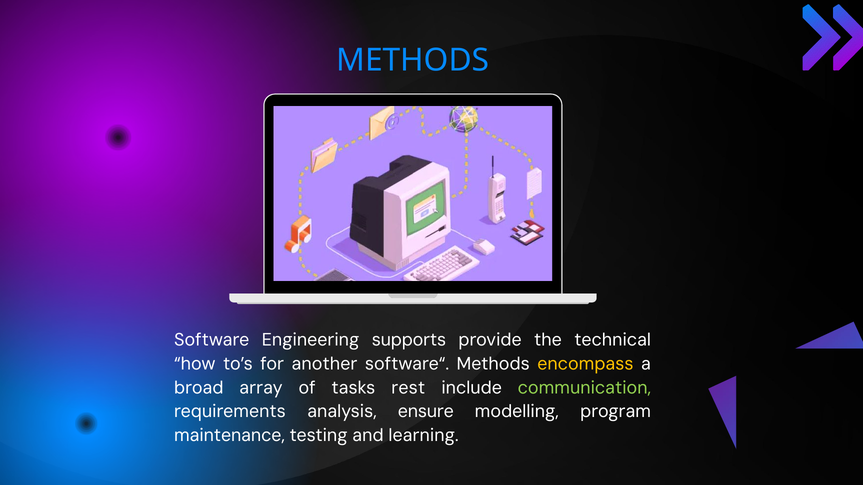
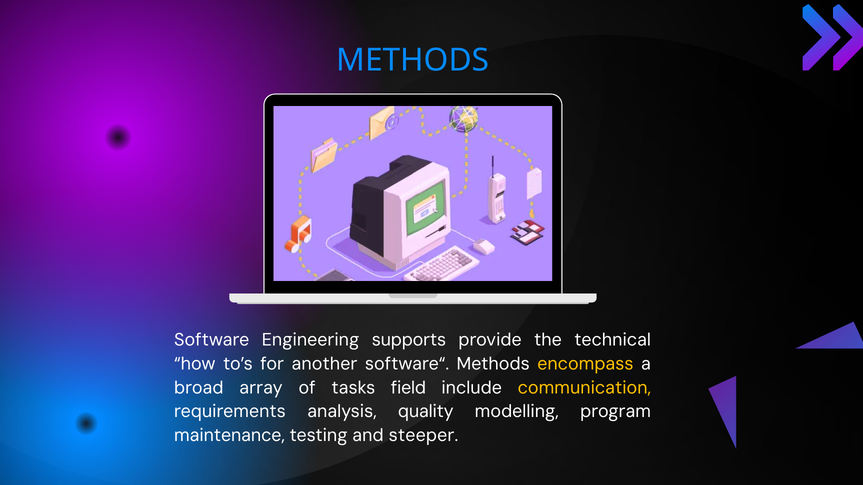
rest: rest -> field (408, 388)
communication colour: light green -> yellow (584, 388)
ensure: ensure -> quality (426, 412)
learning: learning -> steeper (423, 436)
